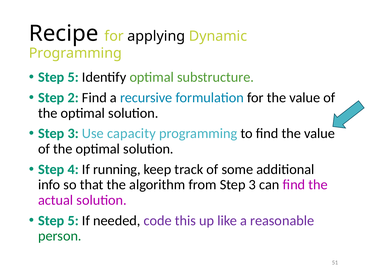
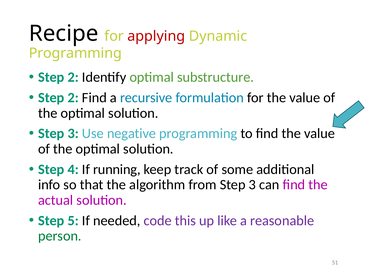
applying colour: black -> red (156, 36)
5: 5 -> 2 (73, 77)
capacity: capacity -> negative (132, 134)
